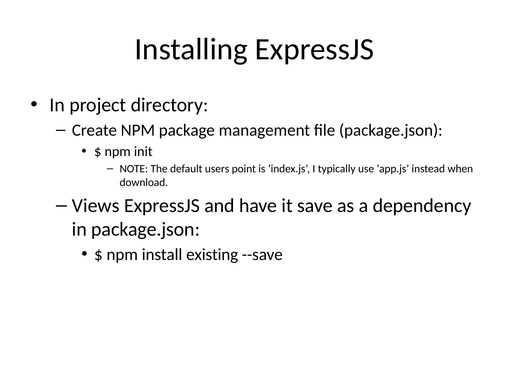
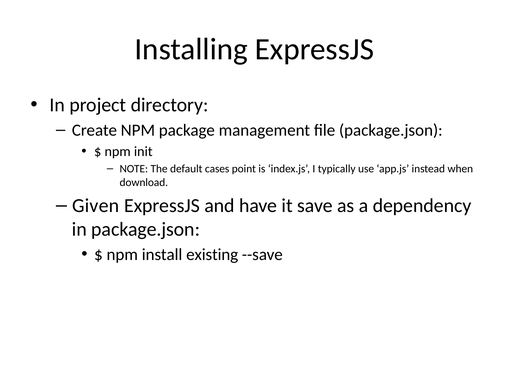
users: users -> cases (217, 169)
Views: Views -> Given (96, 205)
